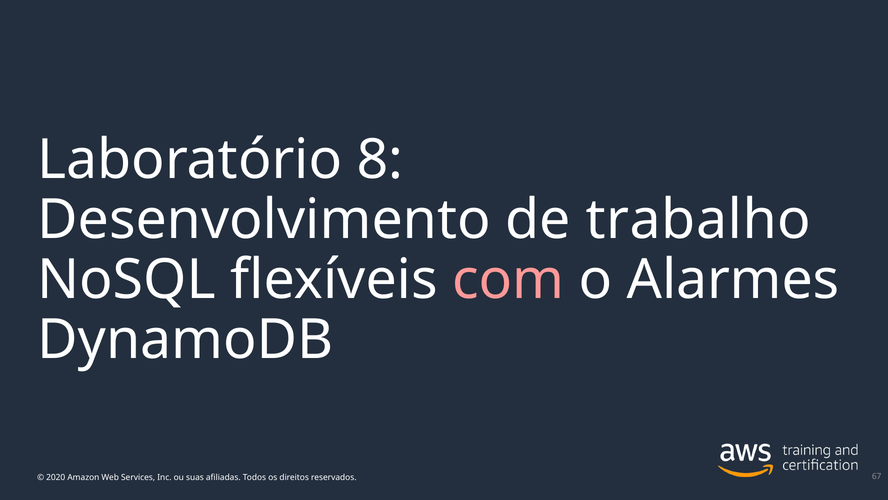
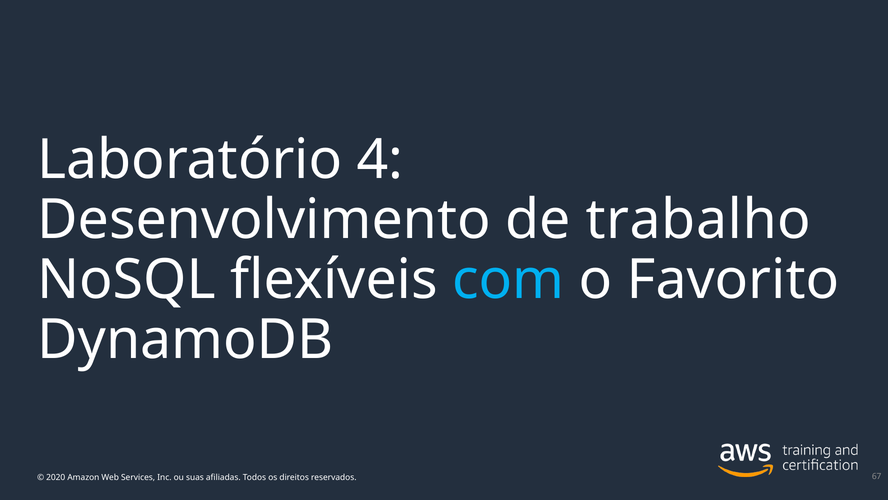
8: 8 -> 4 (380, 160)
com colour: pink -> light blue (508, 279)
Alarmes: Alarmes -> Favorito (733, 279)
